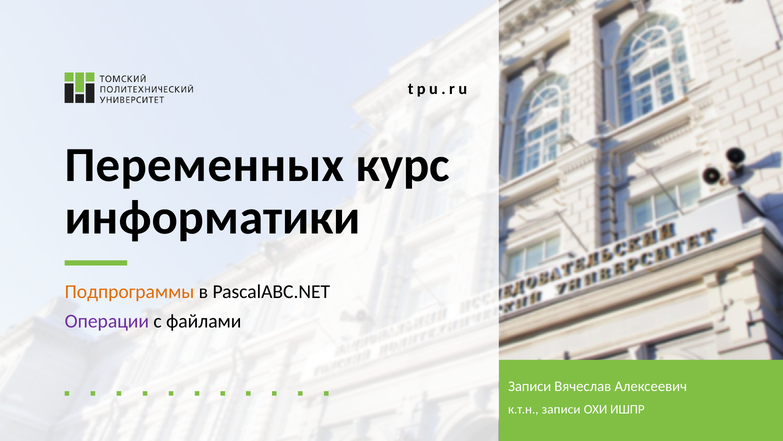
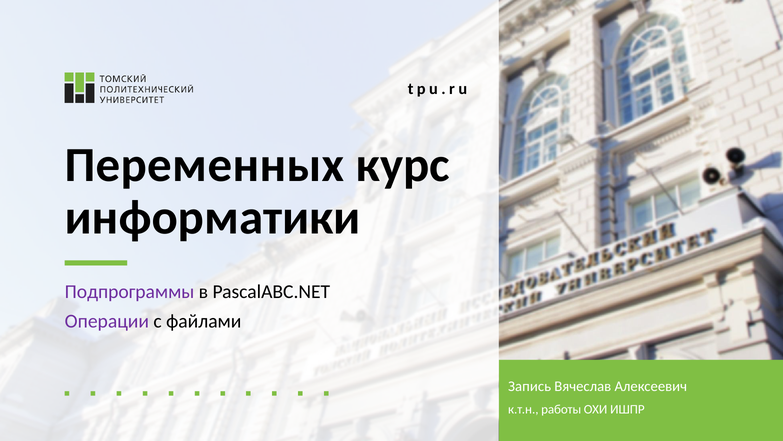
Подпрограммы colour: orange -> purple (130, 292)
Записи: Записи -> Запись (530, 386)
к.т.н записи: записи -> работы (561, 409)
